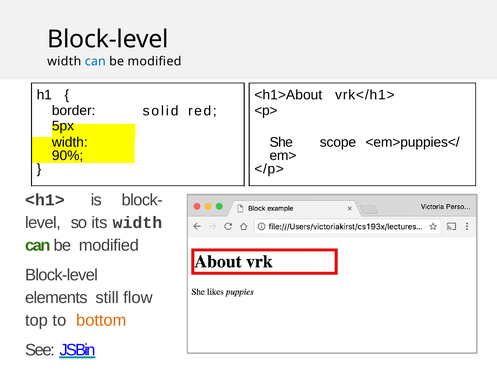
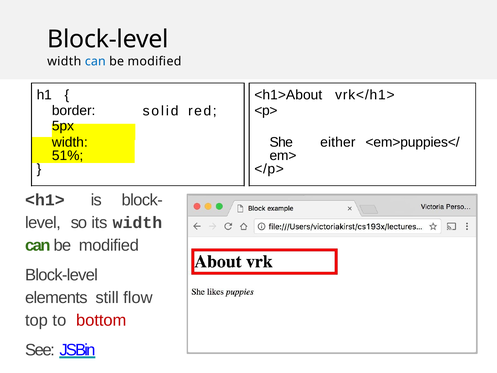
scope: scope -> either (338, 142)
90%: 90% -> 51% (68, 155)
bottom colour: orange -> red (101, 320)
